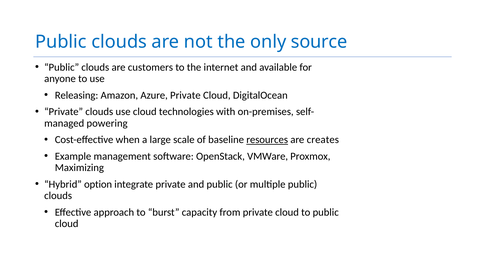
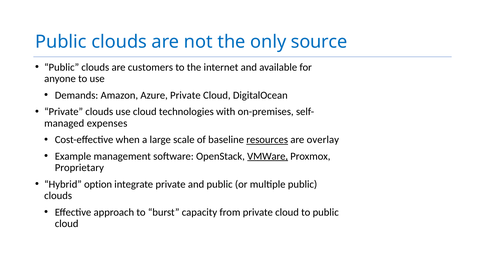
Releasing: Releasing -> Demands (77, 95)
powering: powering -> expenses (107, 123)
creates: creates -> overlay (323, 140)
VMWare underline: none -> present (268, 156)
Maximizing: Maximizing -> Proprietary (79, 168)
